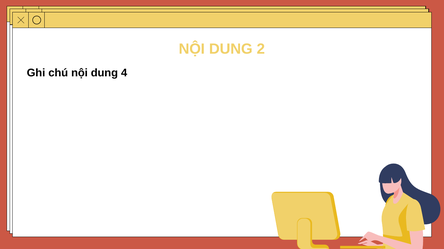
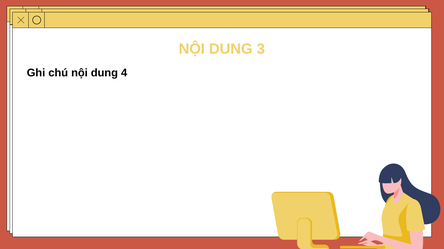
2: 2 -> 3 (261, 49)
